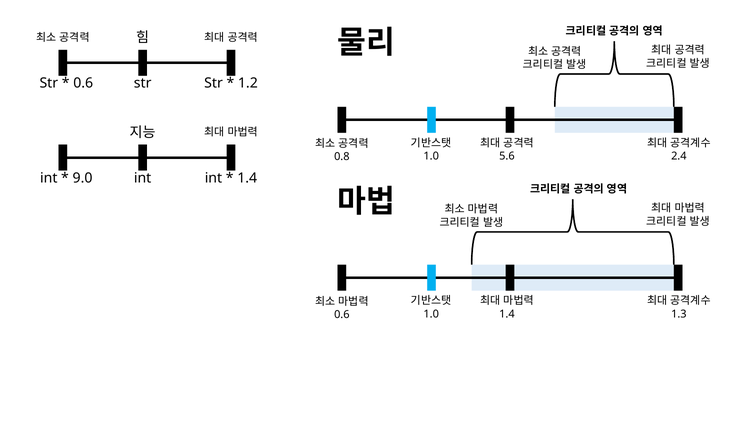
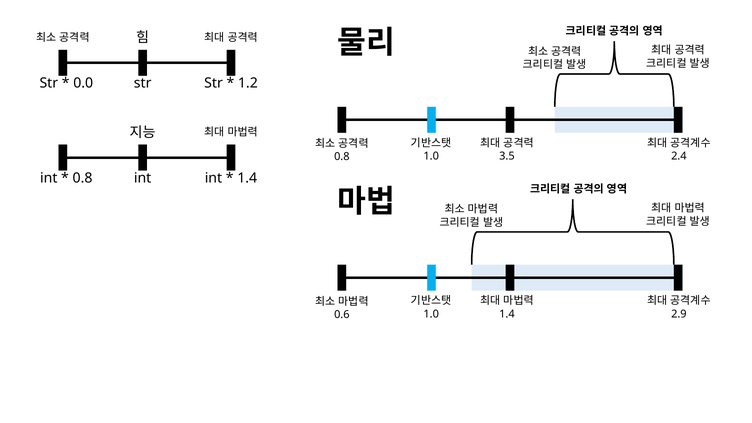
0.6: 0.6 -> 0.0 (83, 83)
5.6: 5.6 -> 3.5 (507, 156)
9.0: 9.0 -> 0.8 (83, 178)
1.3: 1.3 -> 2.9 (679, 314)
